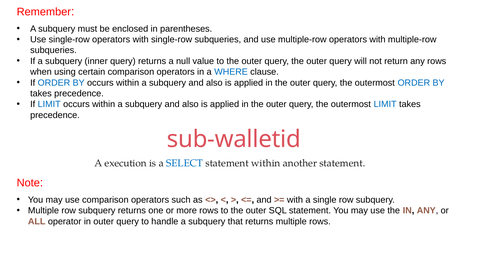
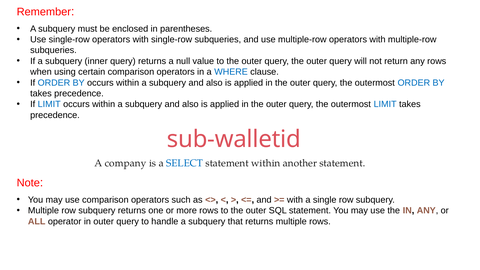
execution: execution -> company (126, 163)
